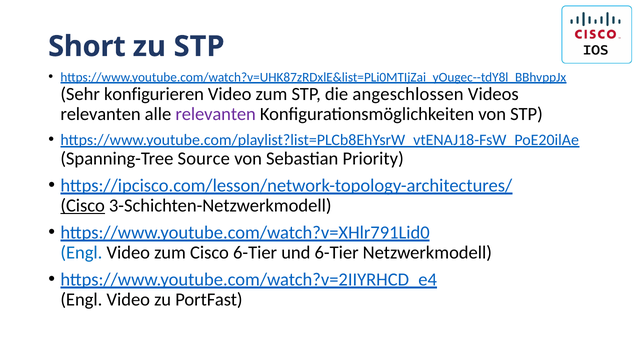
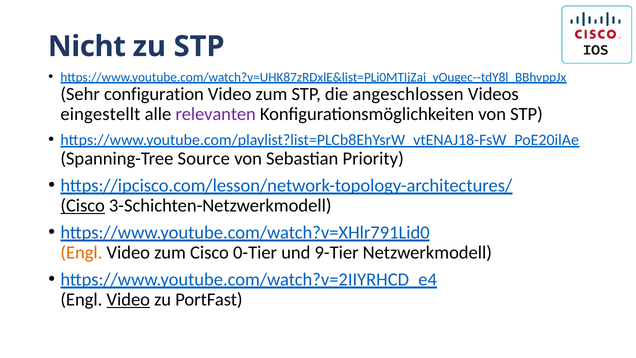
Short: Short -> Nicht (87, 46)
konfigurieren: konfigurieren -> configuration (154, 94)
relevanten: relevanten -> eingestellt (100, 114)
Engl colour: blue -> orange (81, 252)
Cisco 6-Tier: 6-Tier -> 0-Tier (255, 252)
und 6-Tier: 6-Tier -> 9-Tier (337, 252)
Video underline: none -> present (128, 299)
